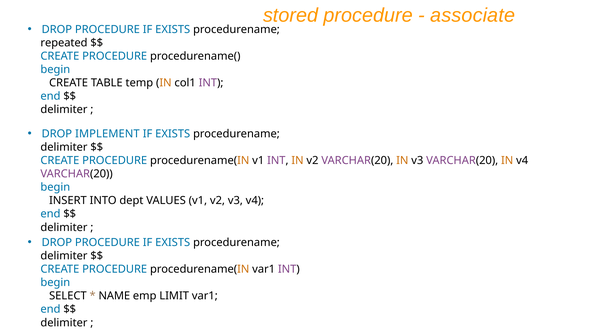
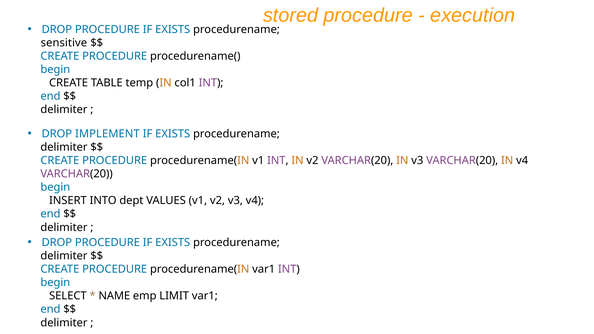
associate: associate -> execution (473, 15)
repeated: repeated -> sensitive (64, 43)
